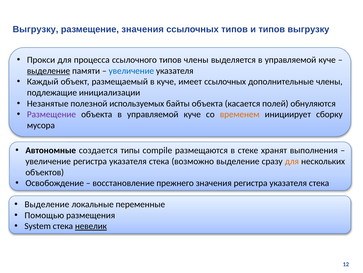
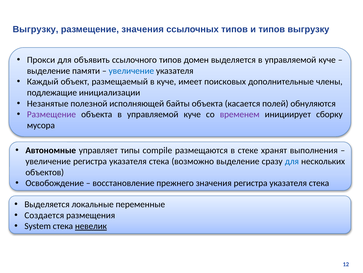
процесса: процесса -> объявить (92, 60)
типов члены: члены -> домен (196, 60)
выделение underline: present -> none (49, 71)
имеет ссылочных: ссылочных -> поисковых (225, 81)
используемых: используемых -> исполняющей (137, 103)
временем colour: orange -> purple (240, 114)
создается: создается -> управляет (98, 150)
для colour: orange -> blue (292, 161)
Выделение: Выделение -> Выделяется (47, 204)
Помощью: Помощью -> Создается (44, 215)
